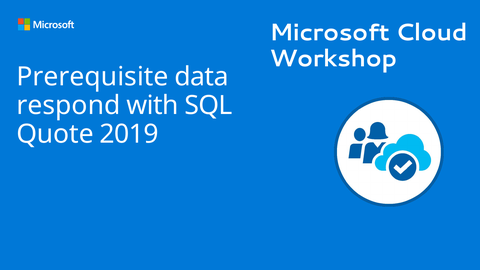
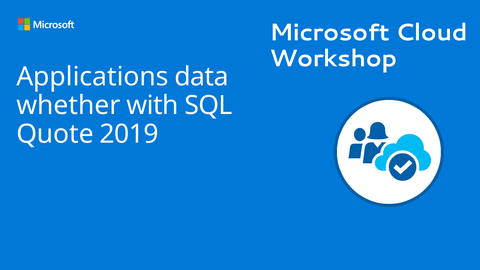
Prerequisite: Prerequisite -> Applications (92, 77)
respond: respond -> whether (68, 105)
